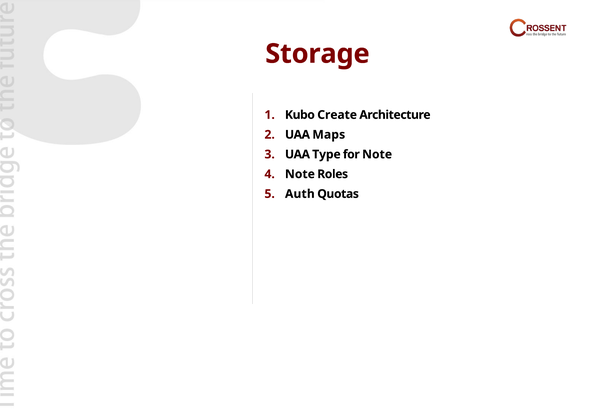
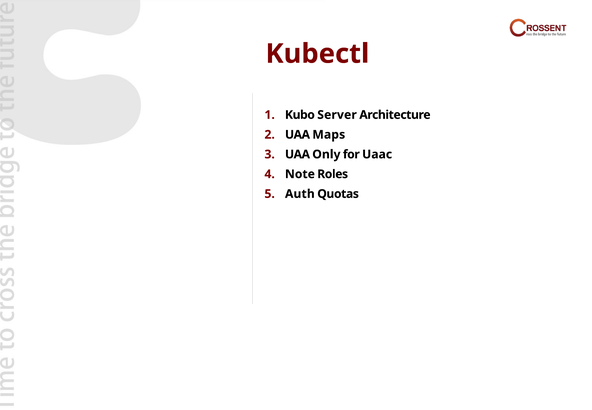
Storage: Storage -> Kubectl (317, 54)
Create: Create -> Server (337, 115)
Type: Type -> Only (326, 154)
for Note: Note -> Uaac (377, 154)
